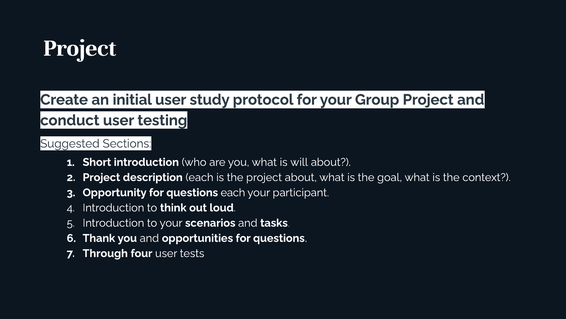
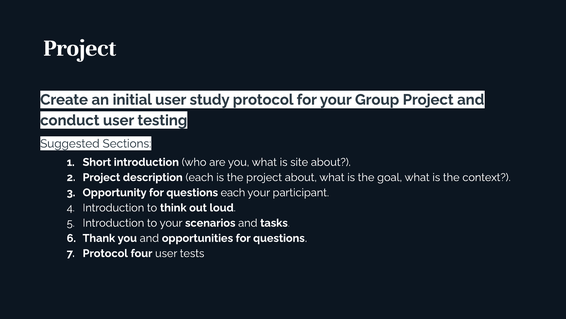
will: will -> site (299, 162)
Through: Through -> Protocol (105, 253)
